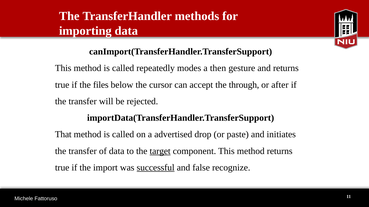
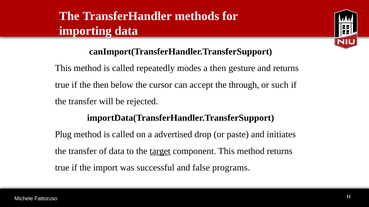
the files: files -> then (101, 85)
after: after -> such (280, 85)
That: That -> Plug (63, 135)
successful underline: present -> none (156, 168)
recognize: recognize -> programs (231, 168)
